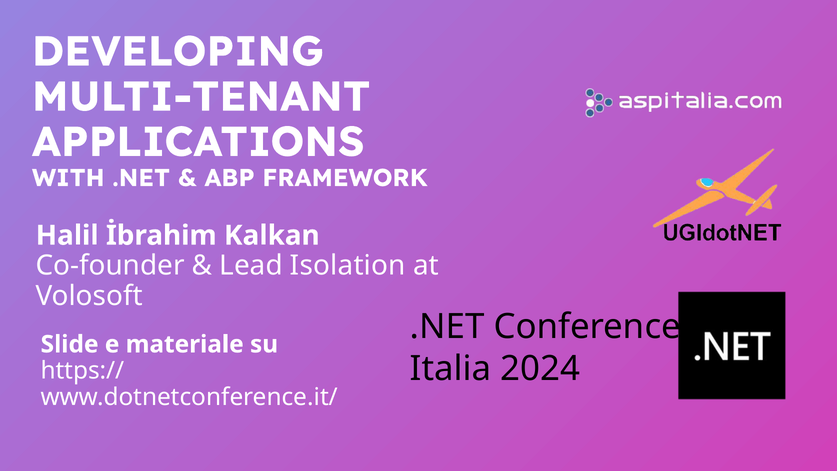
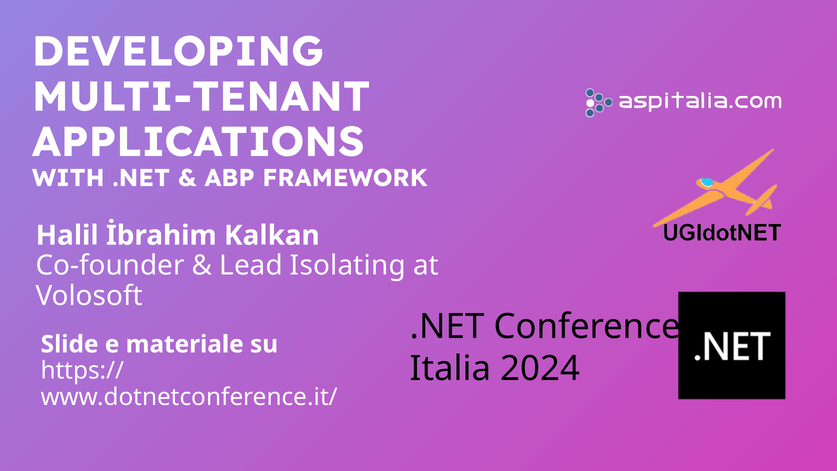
Isolation: Isolation -> Isolating (348, 266)
